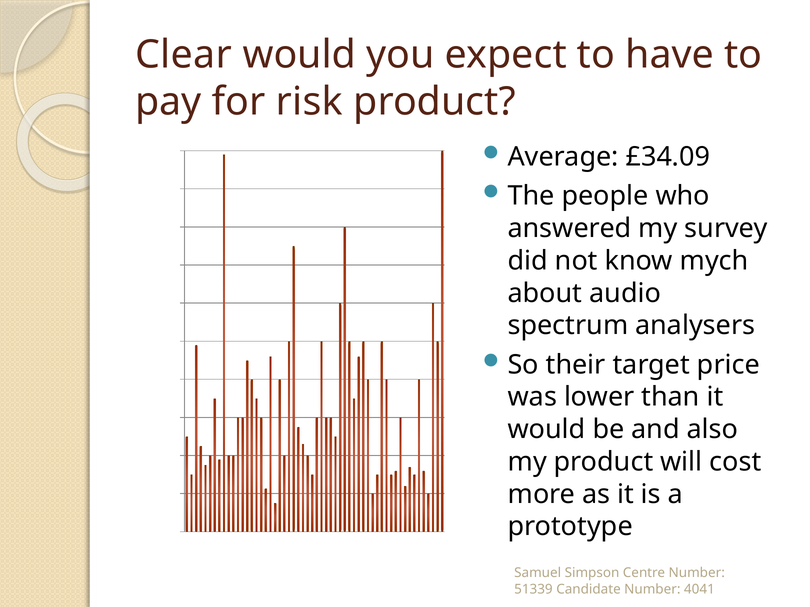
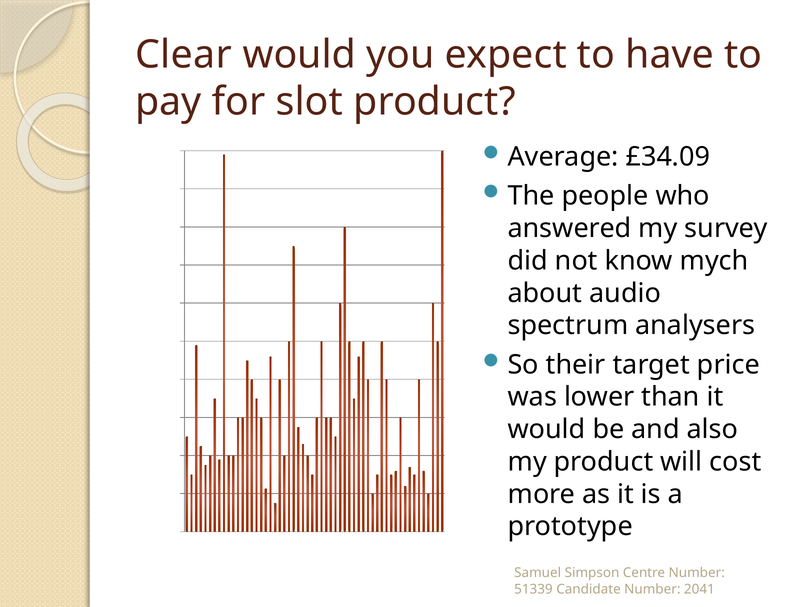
risk: risk -> slot (309, 102)
4041: 4041 -> 2041 (699, 590)
